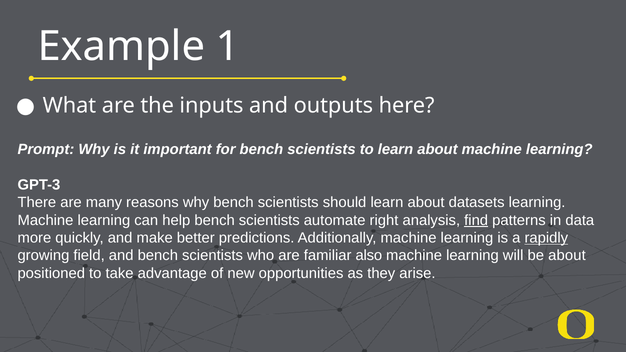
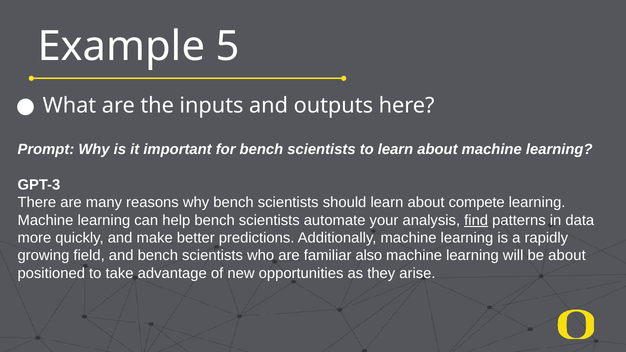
1: 1 -> 5 (228, 46)
datasets: datasets -> compete (477, 202)
right: right -> your (384, 220)
rapidly underline: present -> none (546, 238)
